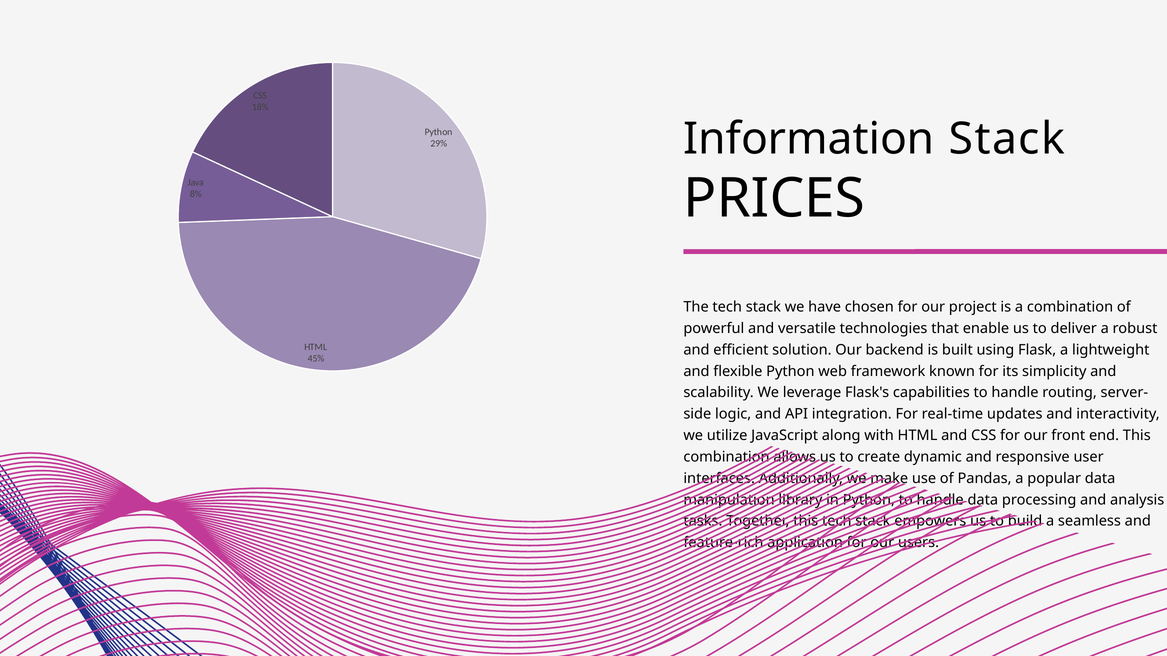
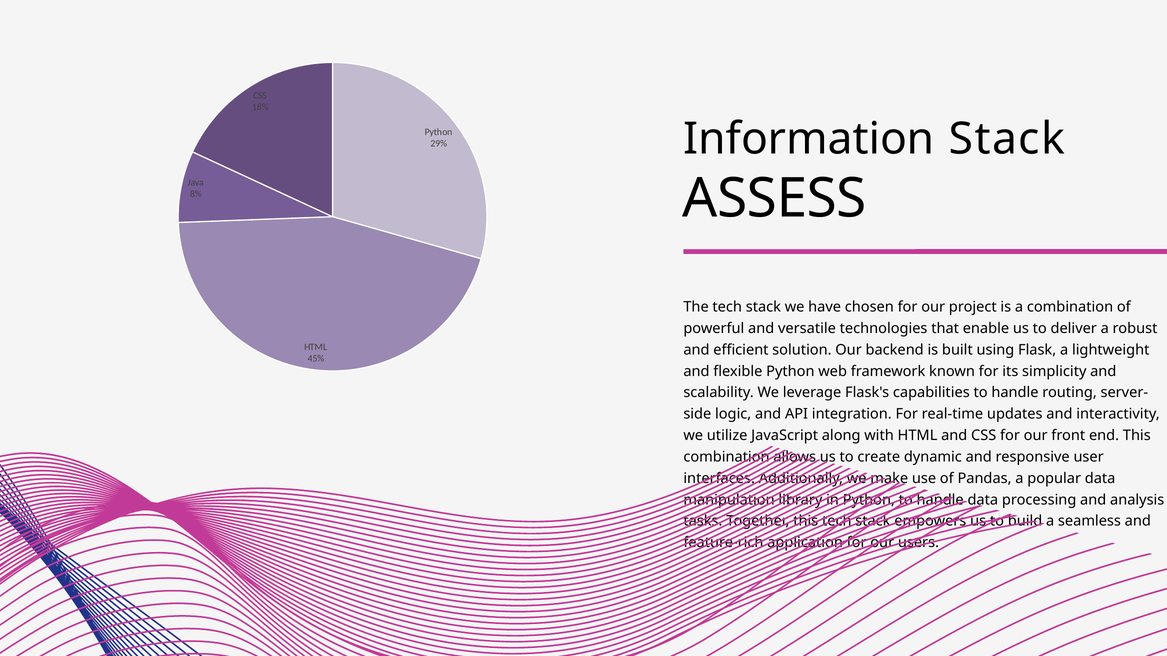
PRICES: PRICES -> ASSESS (775, 199)
